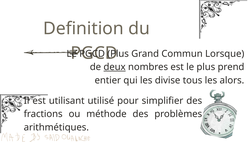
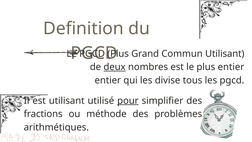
Commun Lorsque: Lorsque -> Utilisant (225, 54)
plus prend: prend -> entier (231, 67)
les alors: alors -> pgcd (232, 80)
pour underline: none -> present (128, 100)
